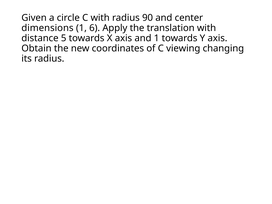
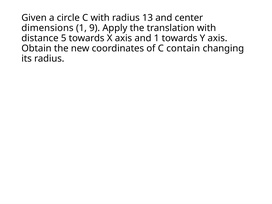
90: 90 -> 13 (148, 18)
6: 6 -> 9 (95, 28)
viewing: viewing -> contain (183, 48)
